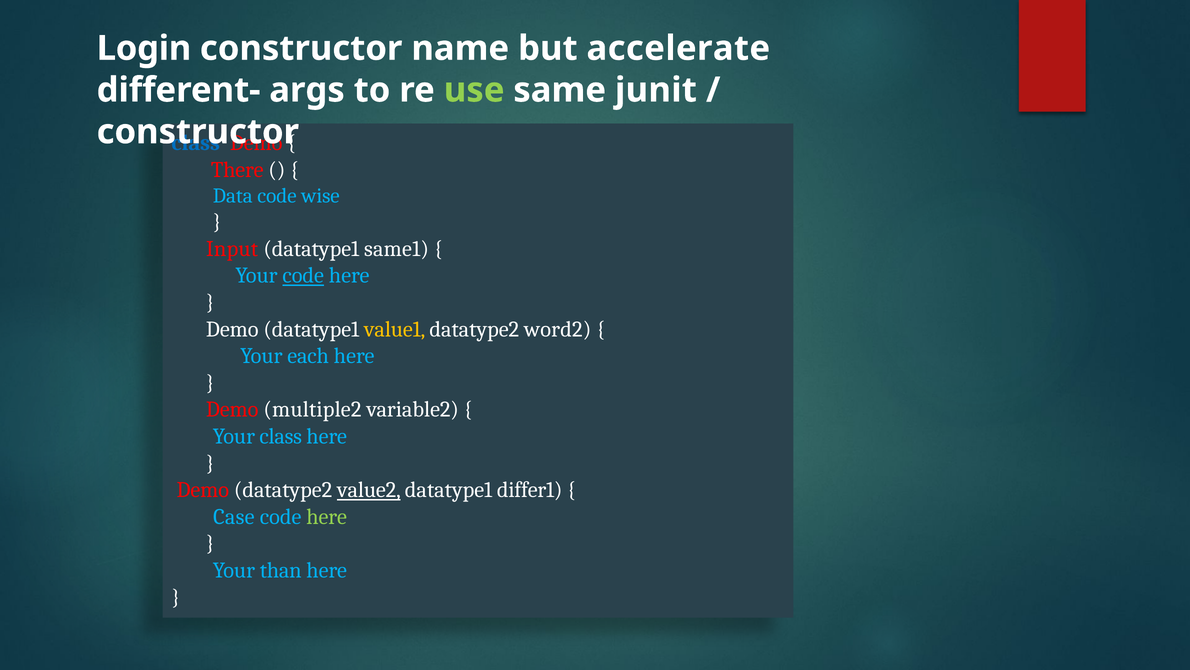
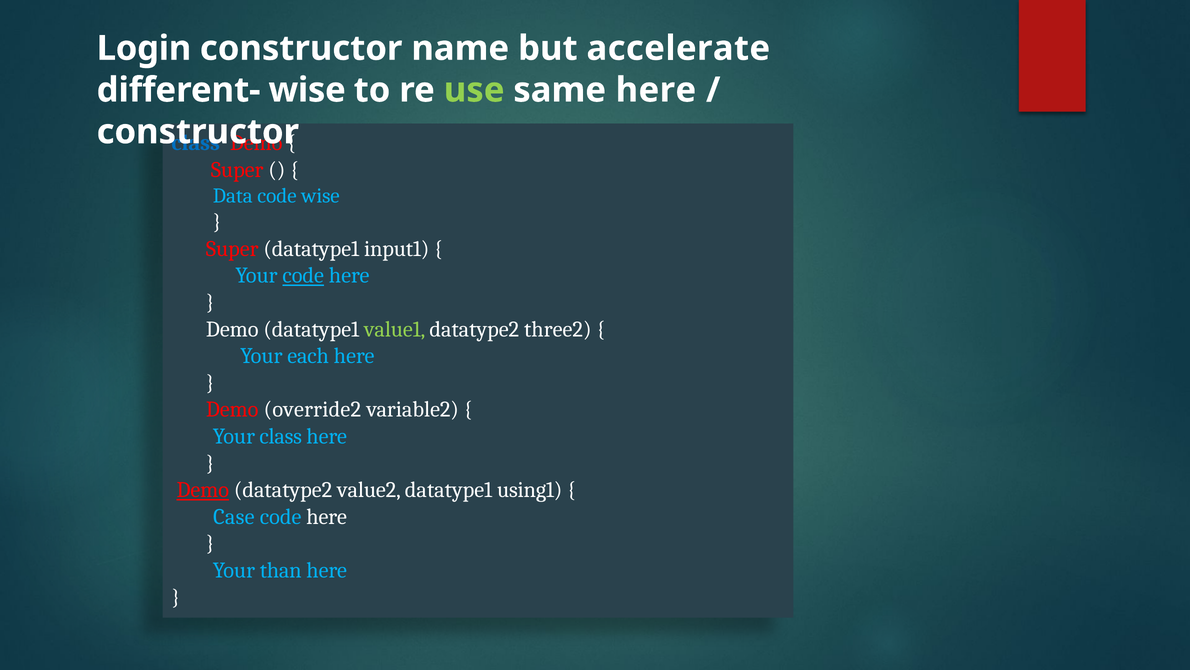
different- args: args -> wise (307, 90)
same junit: junit -> here (656, 90)
There: There -> Super (237, 170)
Input: Input -> Super (232, 249)
same1: same1 -> input1 (397, 249)
value1 colour: yellow -> light green (395, 329)
word2: word2 -> three2 (558, 329)
multiple2: multiple2 -> override2 (312, 409)
Demo underline: none -> present (203, 490)
value2 underline: present -> none (369, 490)
differ1: differ1 -> using1 (530, 490)
here colour: light green -> white (327, 516)
